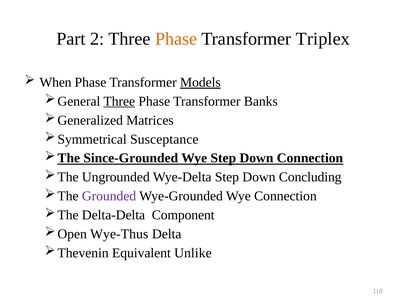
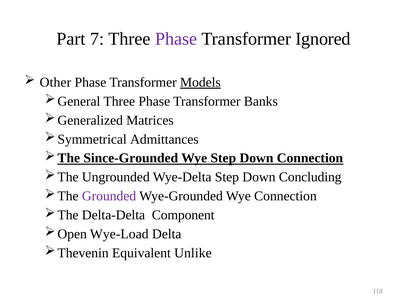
2: 2 -> 7 (97, 39)
Phase colour: orange -> purple (176, 39)
Triplex: Triplex -> Ignored (323, 39)
When: When -> Other (55, 82)
Three underline: present -> none (119, 101)
Susceptance: Susceptance -> Admittances (164, 139)
Wye-Thus: Wye-Thus -> Wye-Load (119, 234)
